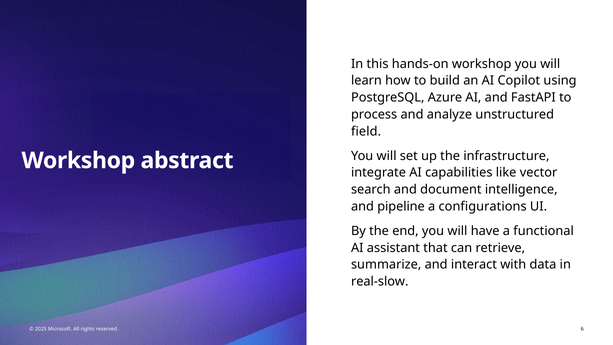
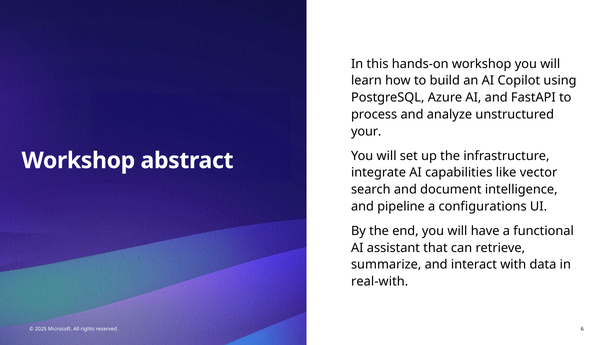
field: field -> your (366, 131)
real-slow: real-slow -> real-with (380, 281)
